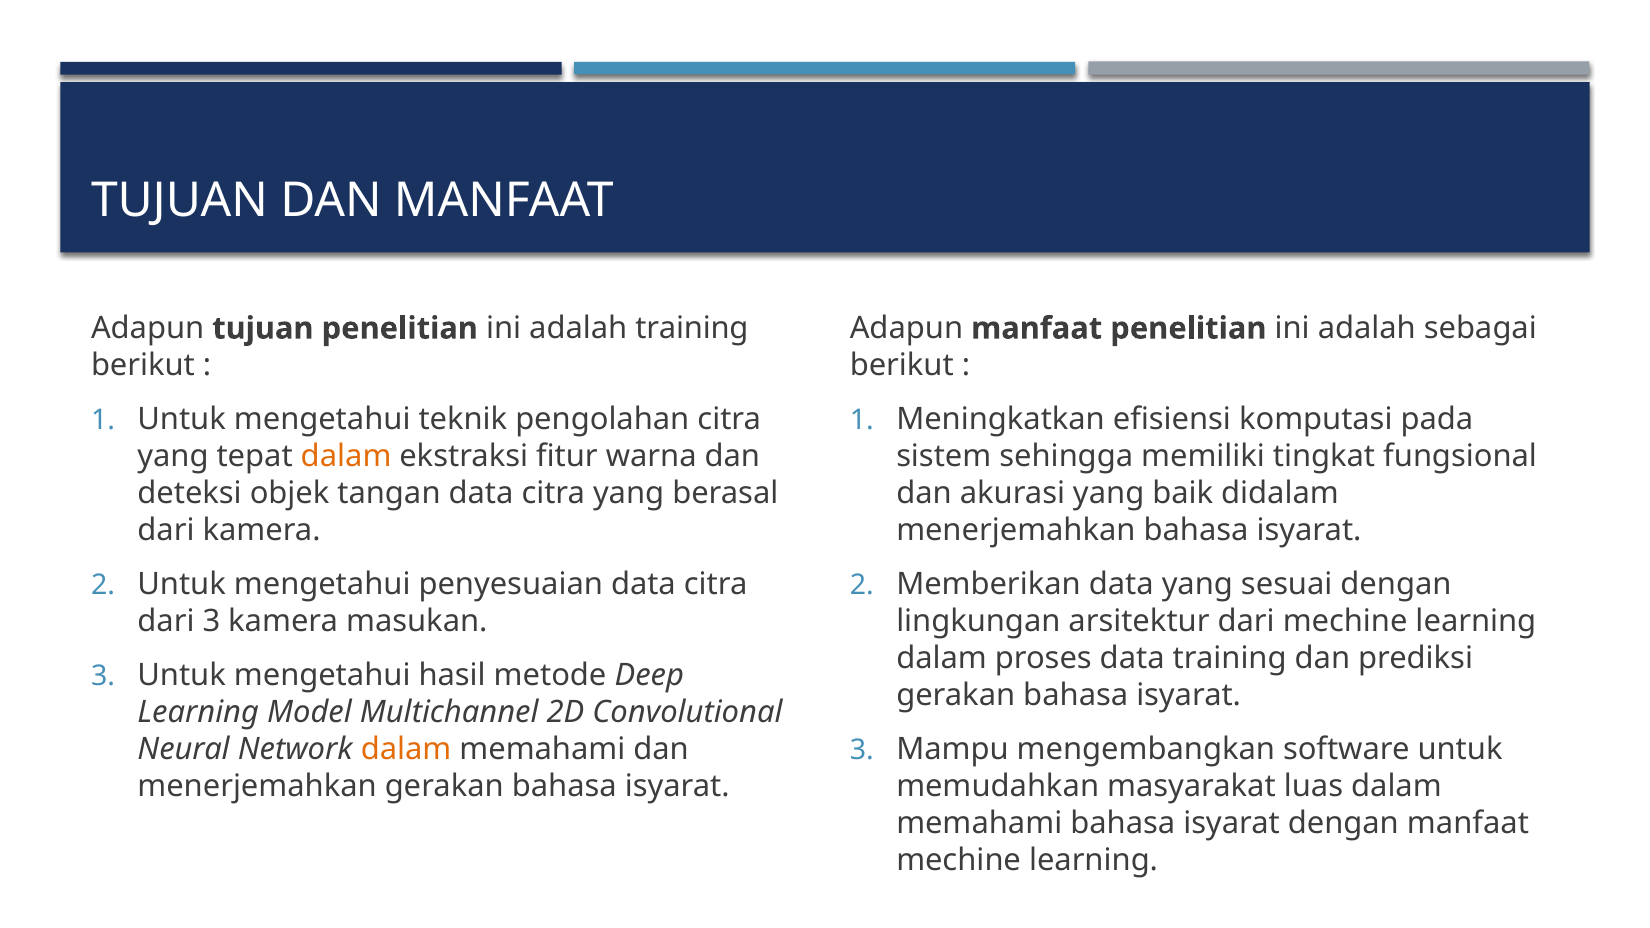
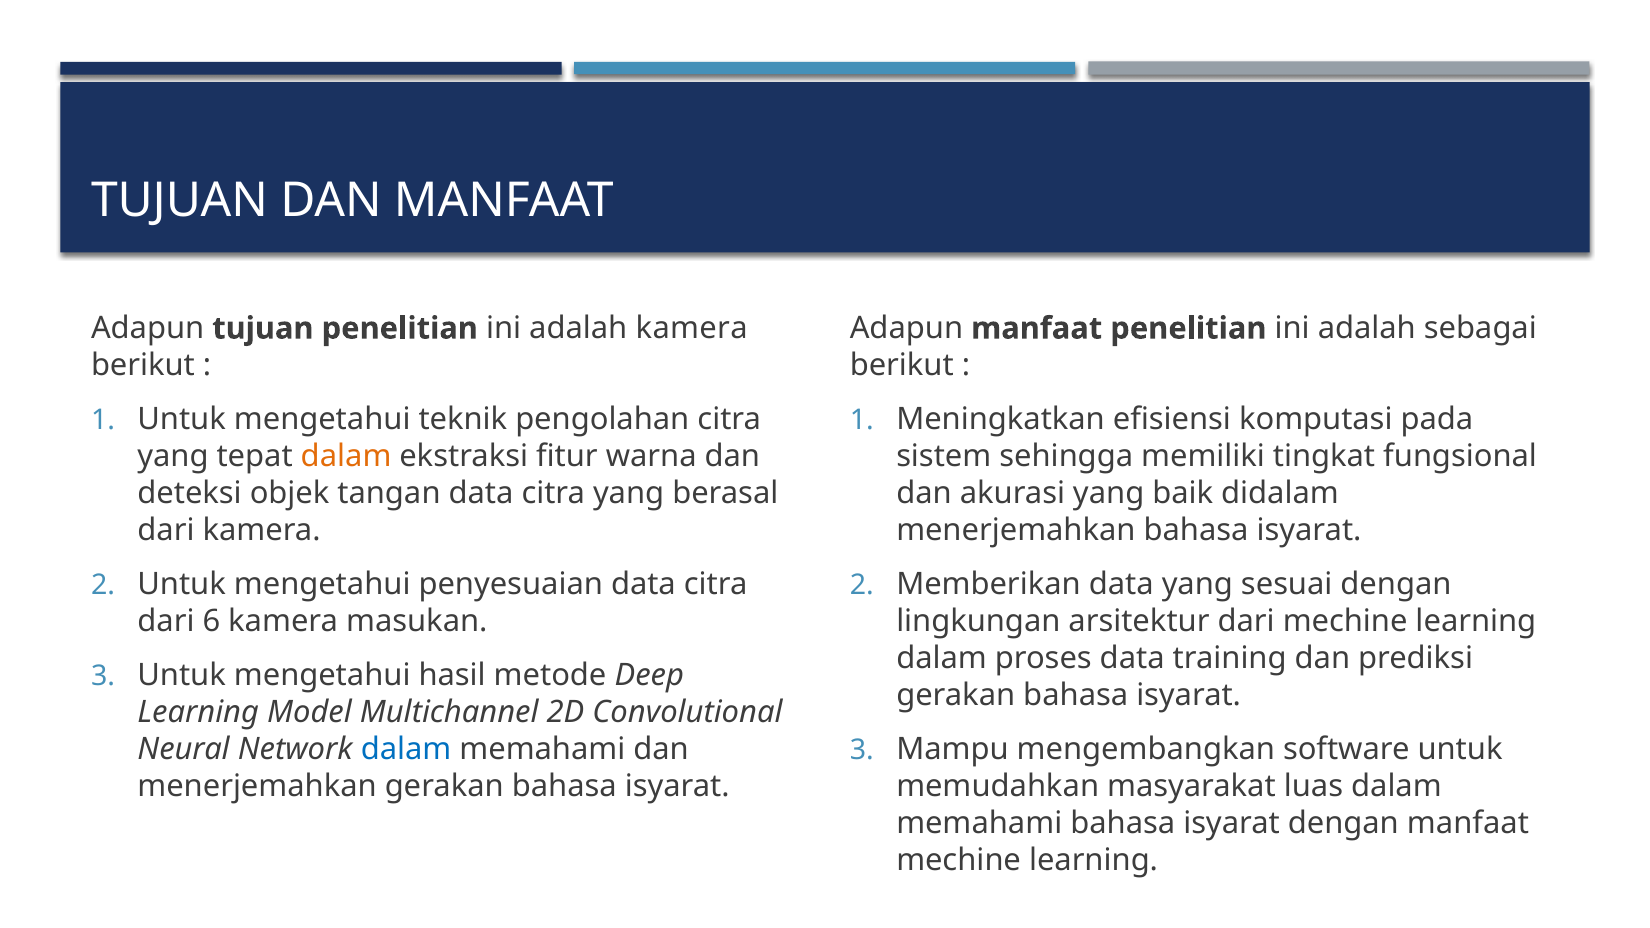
adalah training: training -> kamera (692, 328)
dari 3: 3 -> 6 (211, 621)
dalam colour: orange -> blue (406, 749)
